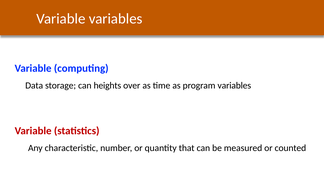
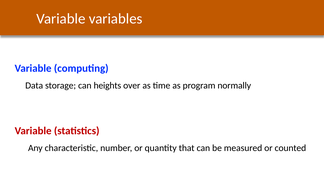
program variables: variables -> normally (234, 86)
